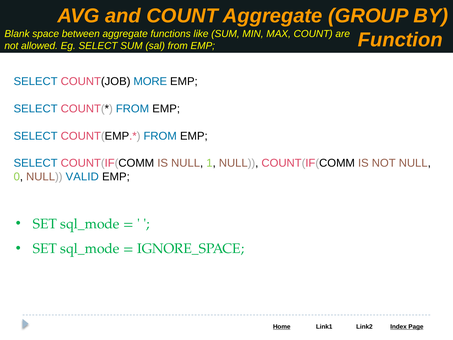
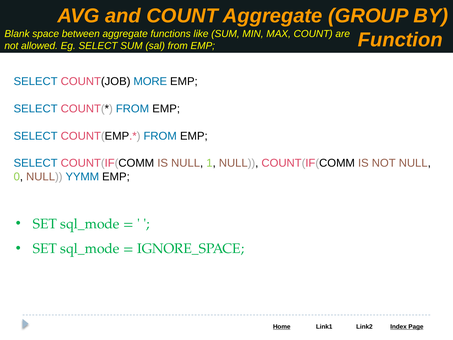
VALID: VALID -> YYMM (82, 177)
